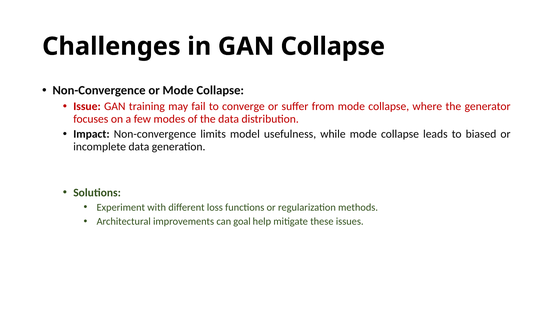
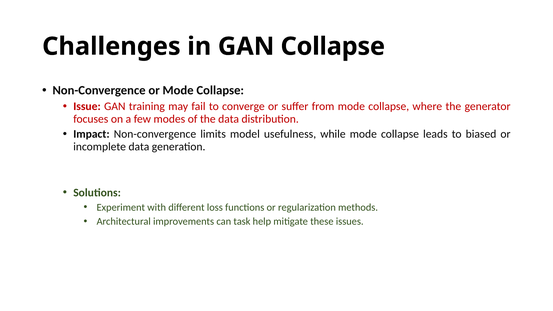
goal: goal -> task (242, 221)
